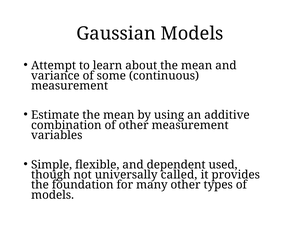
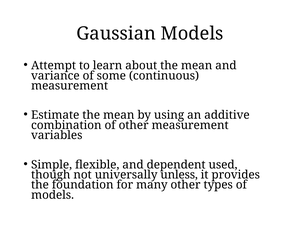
called: called -> unless (179, 175)
